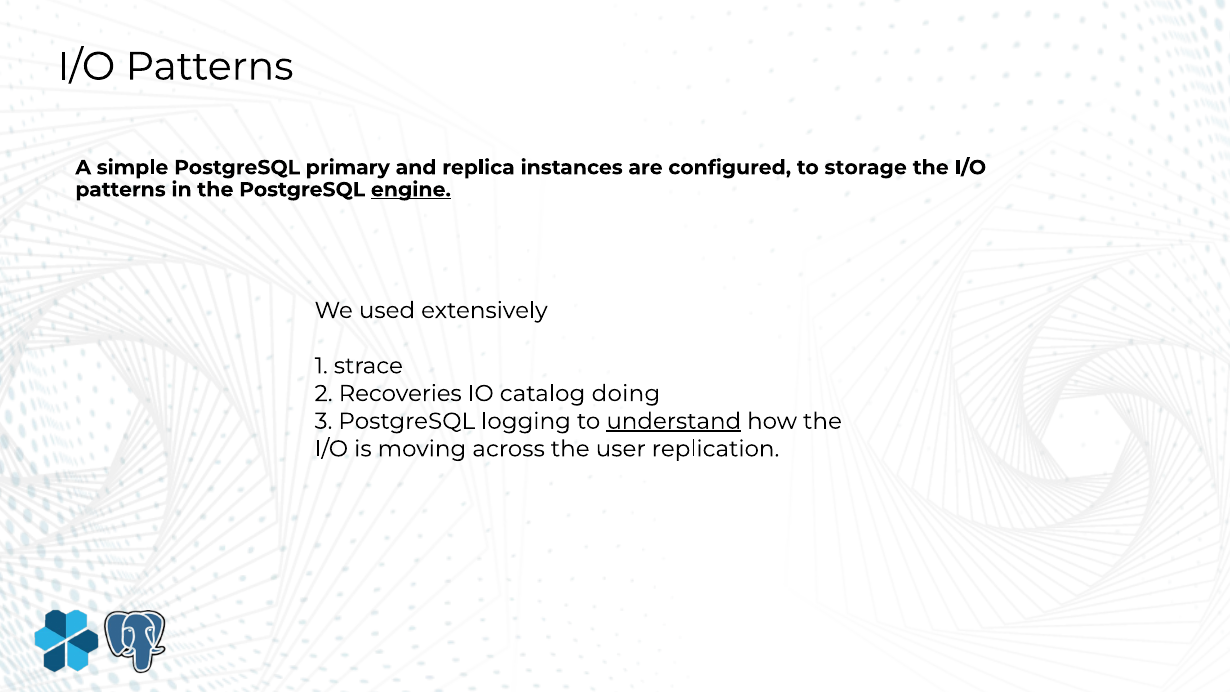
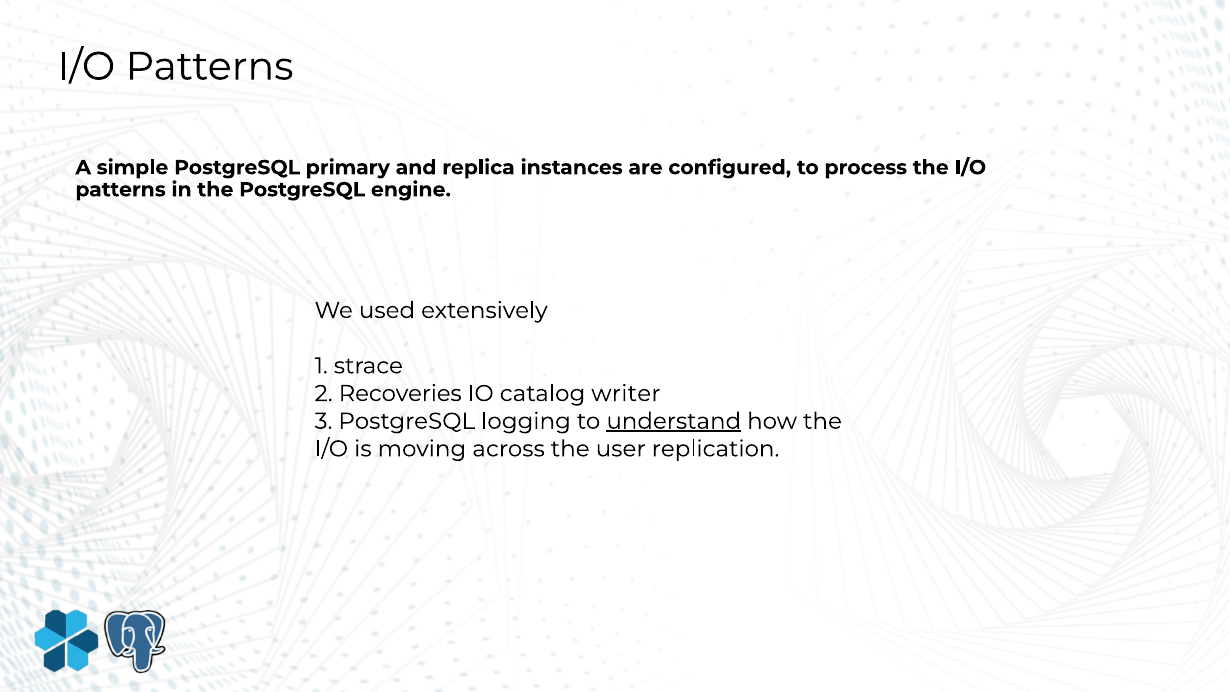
storage: storage -> process (866, 167)
engine underline: present -> none (411, 190)
doing: doing -> writer (626, 393)
